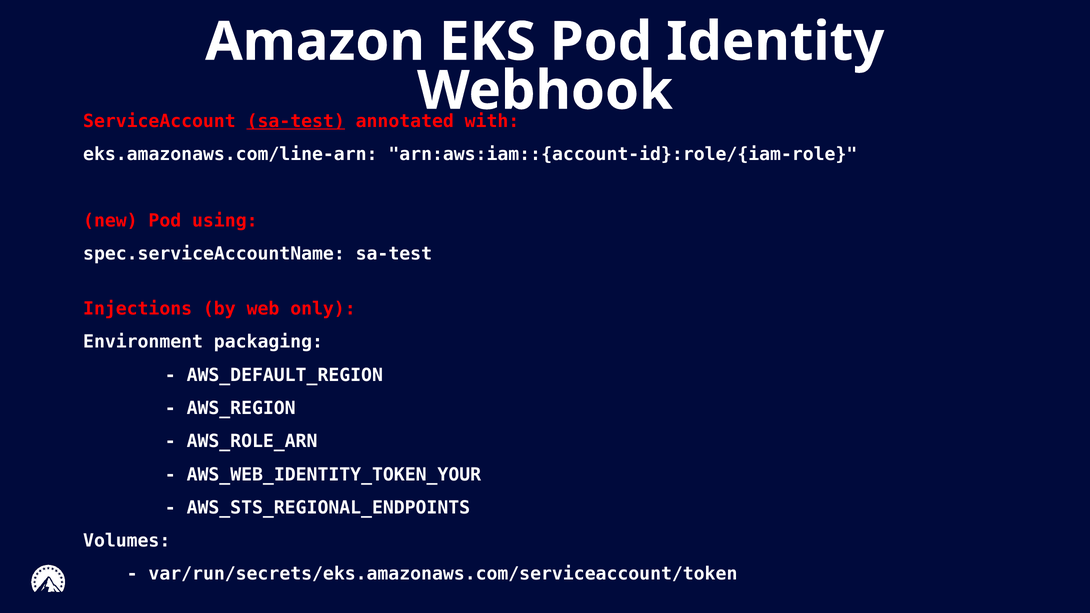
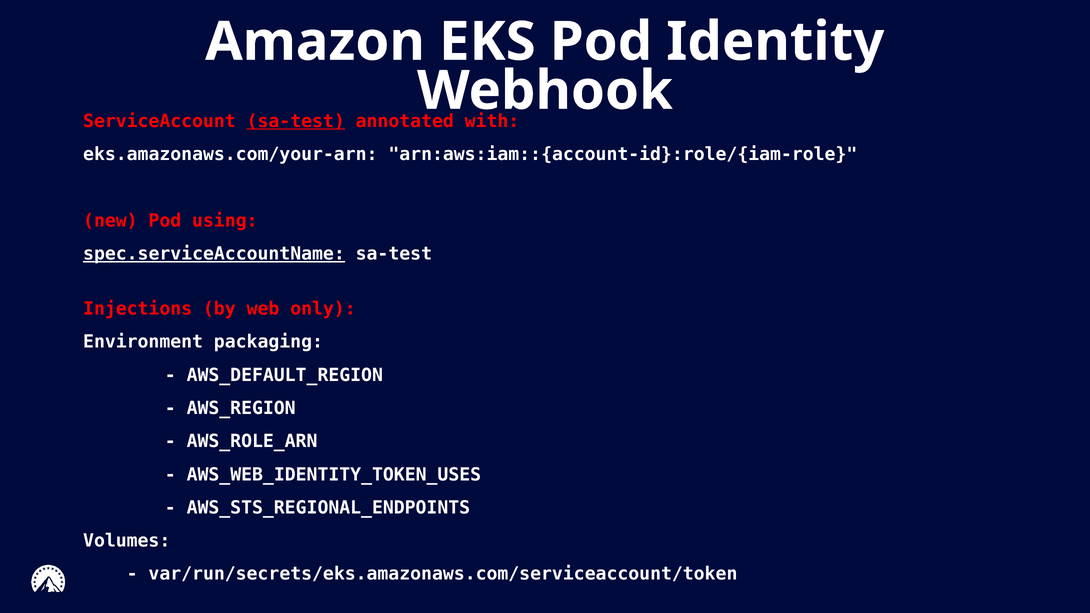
eks.amazonaws.com/line-arn: eks.amazonaws.com/line-arn -> eks.amazonaws.com/your-arn (230, 155)
spec.serviceAccountName underline: none -> present (214, 254)
AWS_WEB_IDENTITY_TOKEN_YOUR: AWS_WEB_IDENTITY_TOKEN_YOUR -> AWS_WEB_IDENTITY_TOKEN_USES (334, 475)
